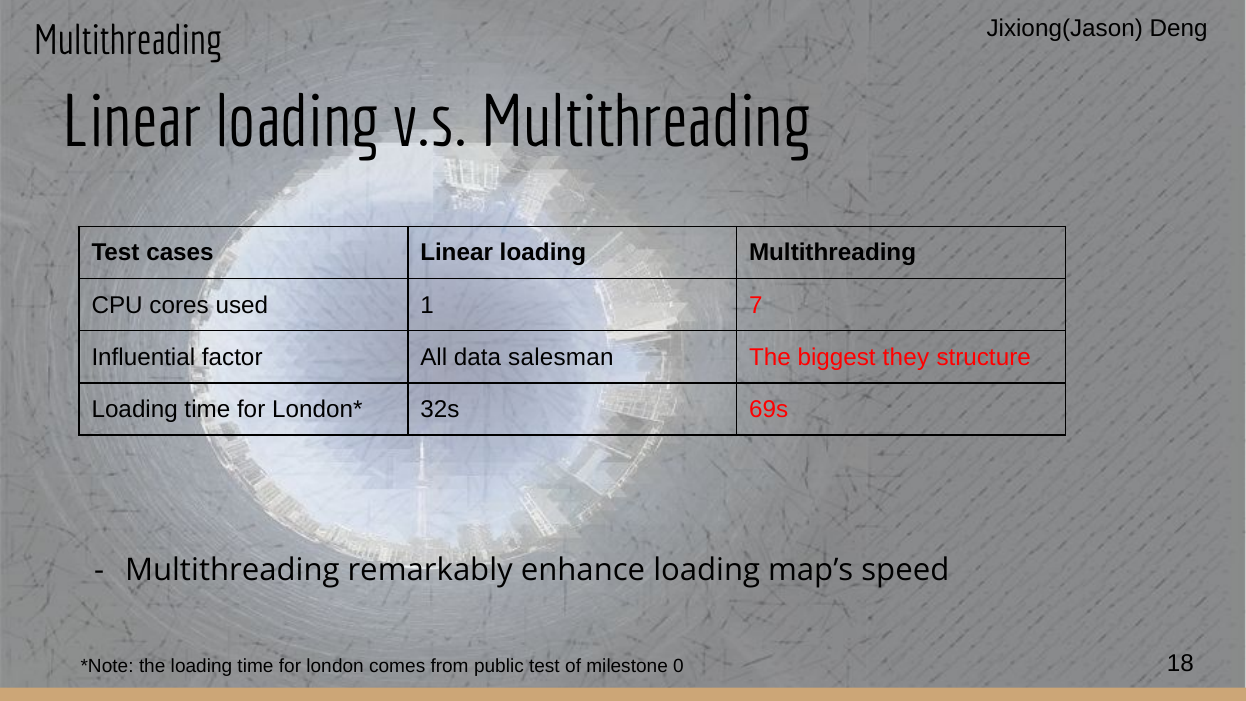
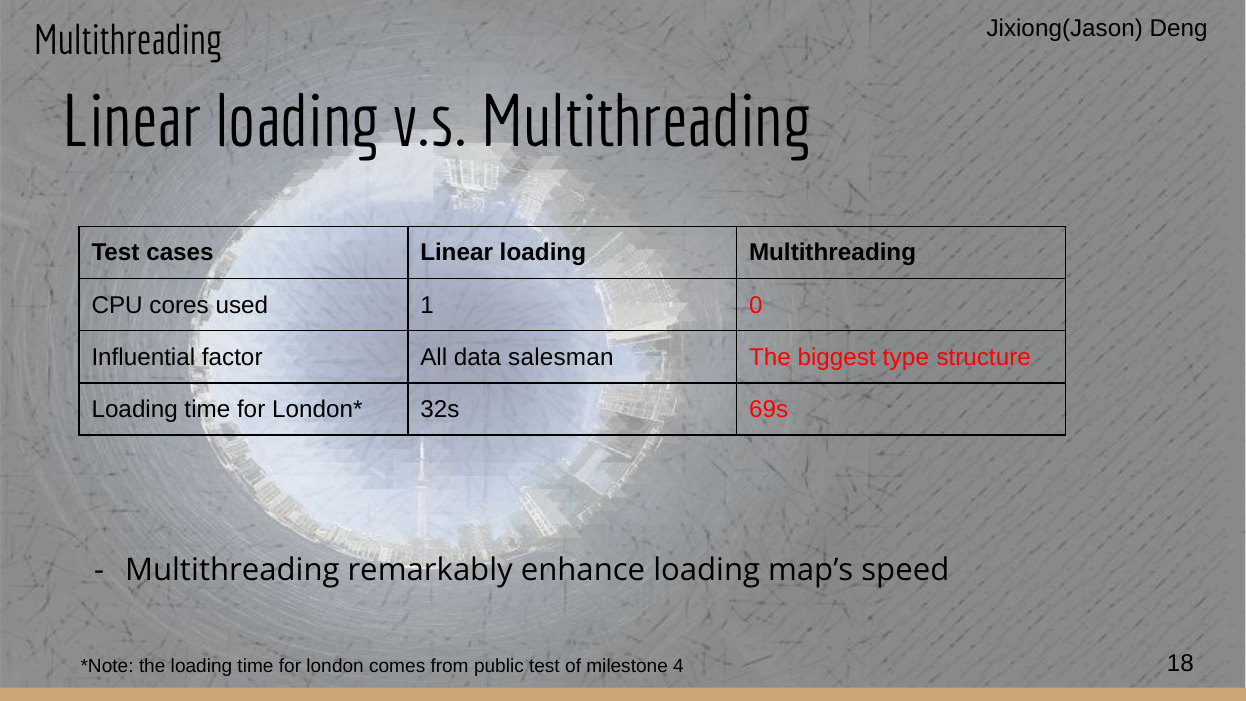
7: 7 -> 0 (756, 305)
they: they -> type (906, 357)
0: 0 -> 4 (679, 666)
